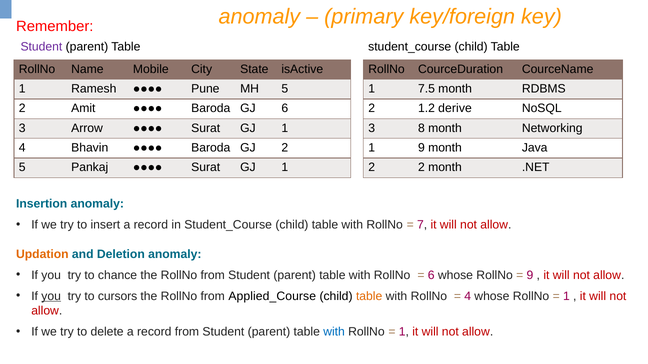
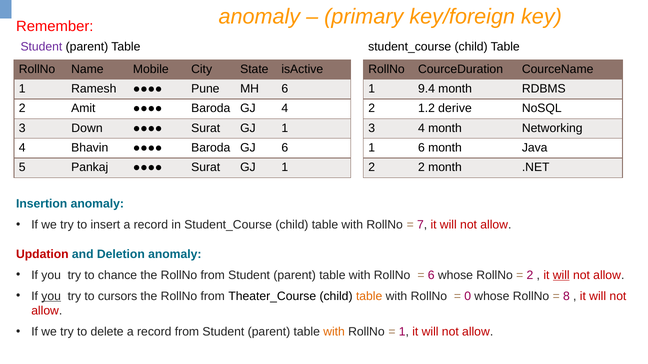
MH 5: 5 -> 6 (285, 89)
7.5: 7.5 -> 9.4 (426, 89)
GJ 6: 6 -> 4 (285, 109)
Arrow: Arrow -> Down (87, 128)
3 8: 8 -> 4 (421, 128)
GJ 2: 2 -> 6 (285, 148)
1 9: 9 -> 6 (421, 148)
Updation colour: orange -> red (42, 254)
9: 9 -> 2 (530, 275)
will underline: none -> present (561, 275)
Applied_Course: Applied_Course -> Theater_Course (272, 297)
4: 4 -> 0 (468, 297)
1: 1 -> 8 (566, 297)
with colour: blue -> orange (334, 332)
